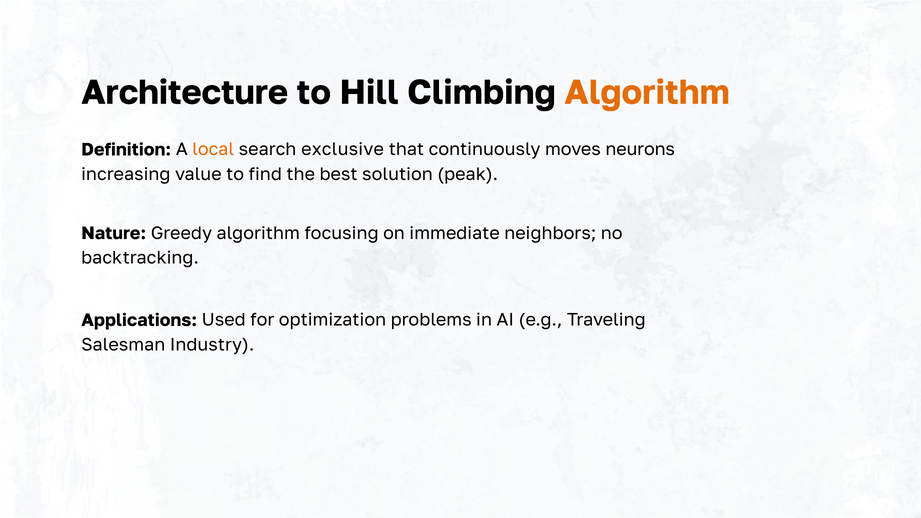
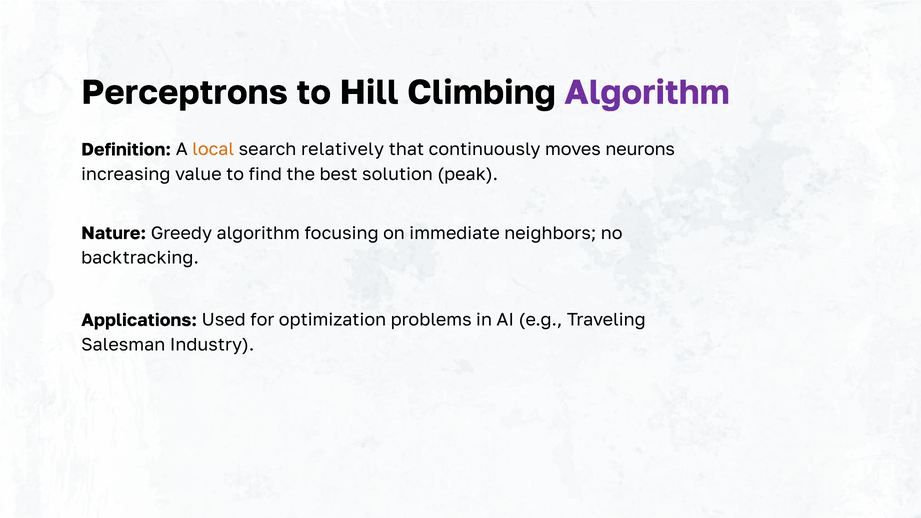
Architecture: Architecture -> Perceptrons (185, 92)
Algorithm colour: orange -> purple (647, 92)
exclusive: exclusive -> relatively (343, 150)
